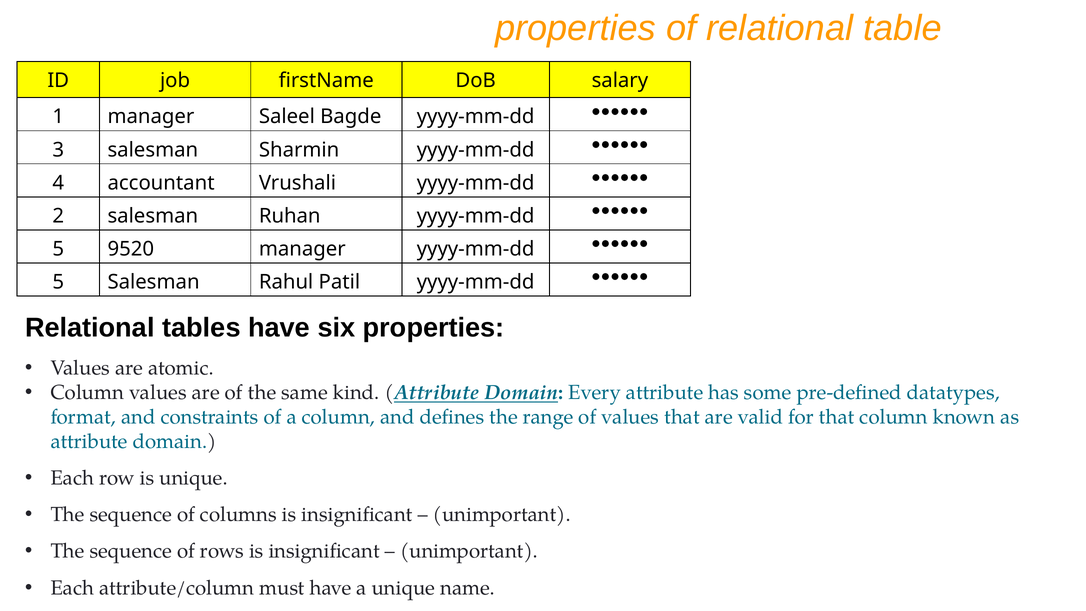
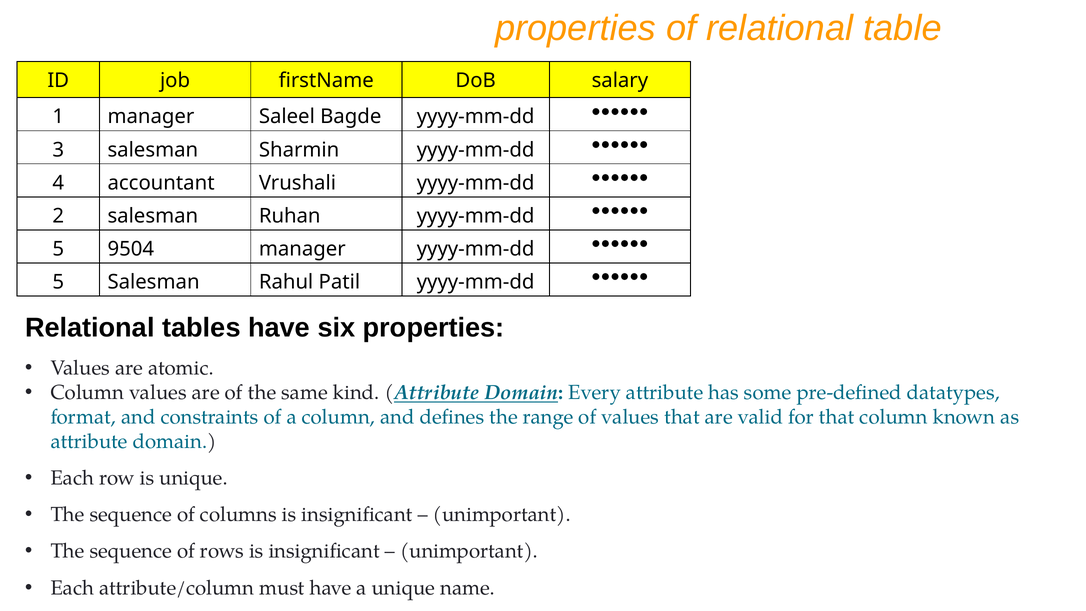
9520: 9520 -> 9504 (131, 249)
